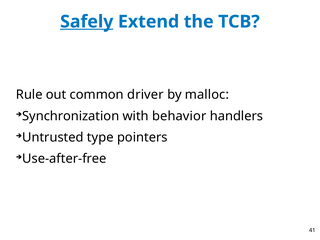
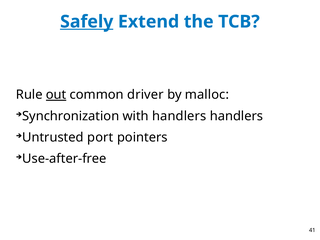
out underline: none -> present (56, 95)
with behavior: behavior -> handlers (179, 116)
type: type -> port (100, 137)
